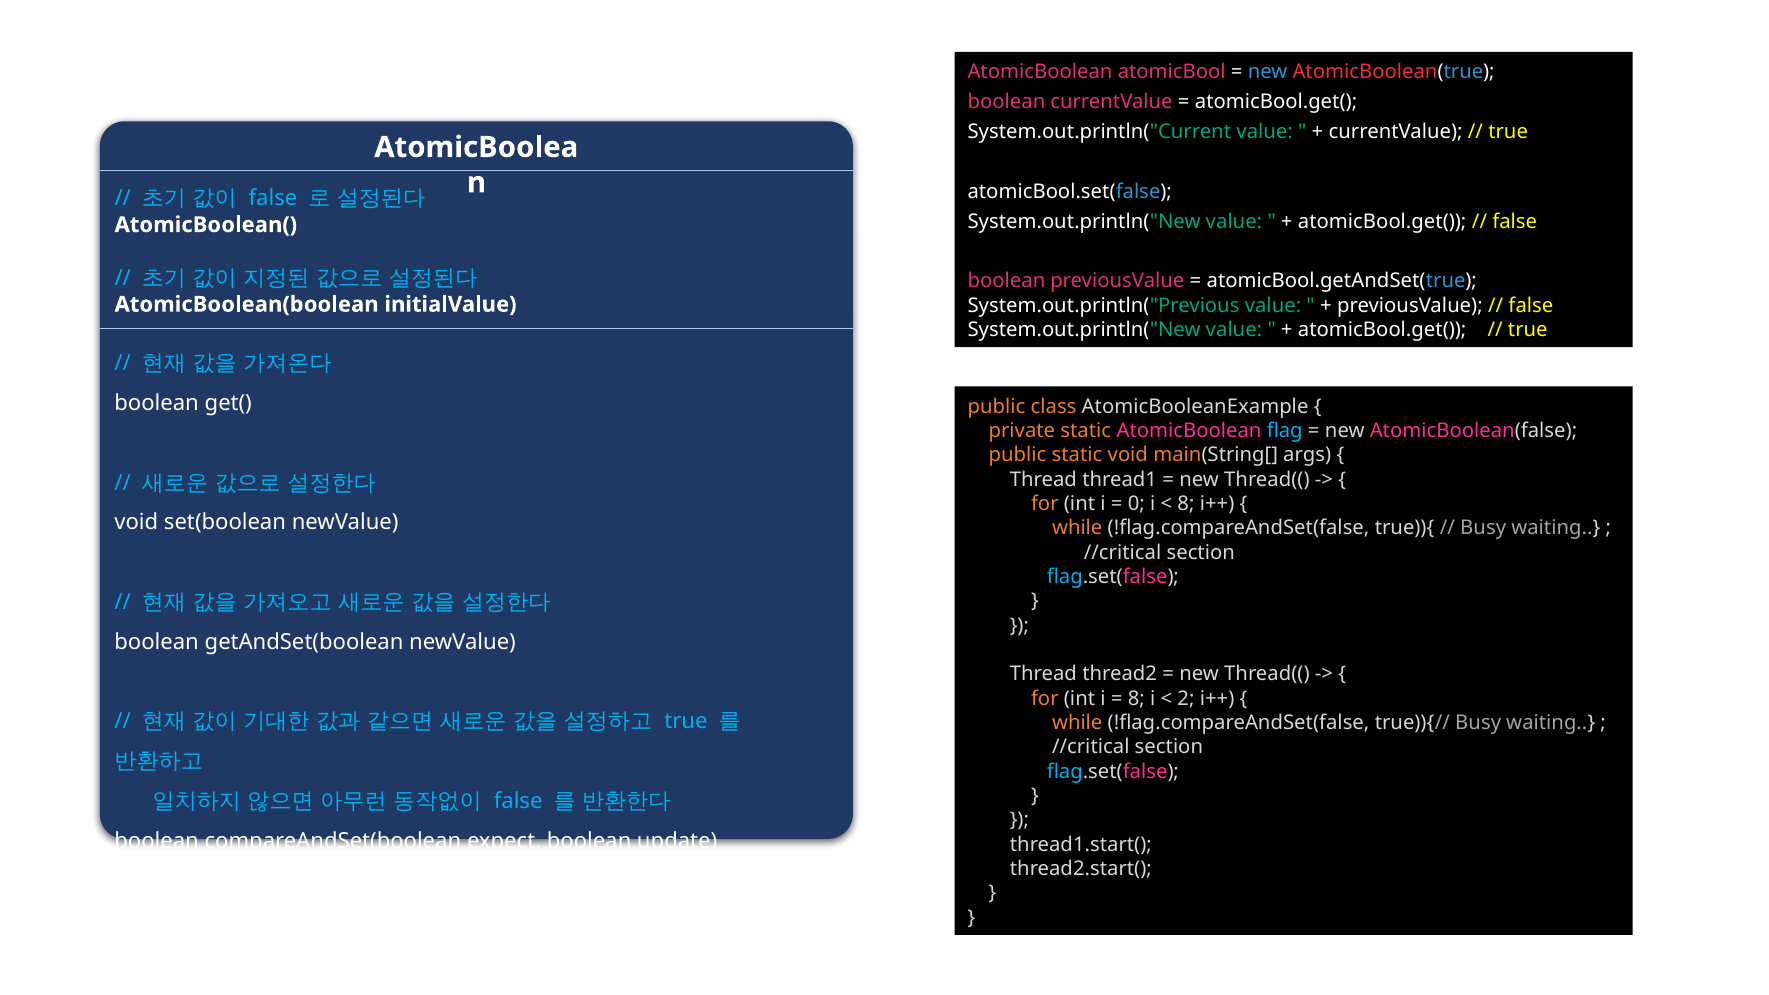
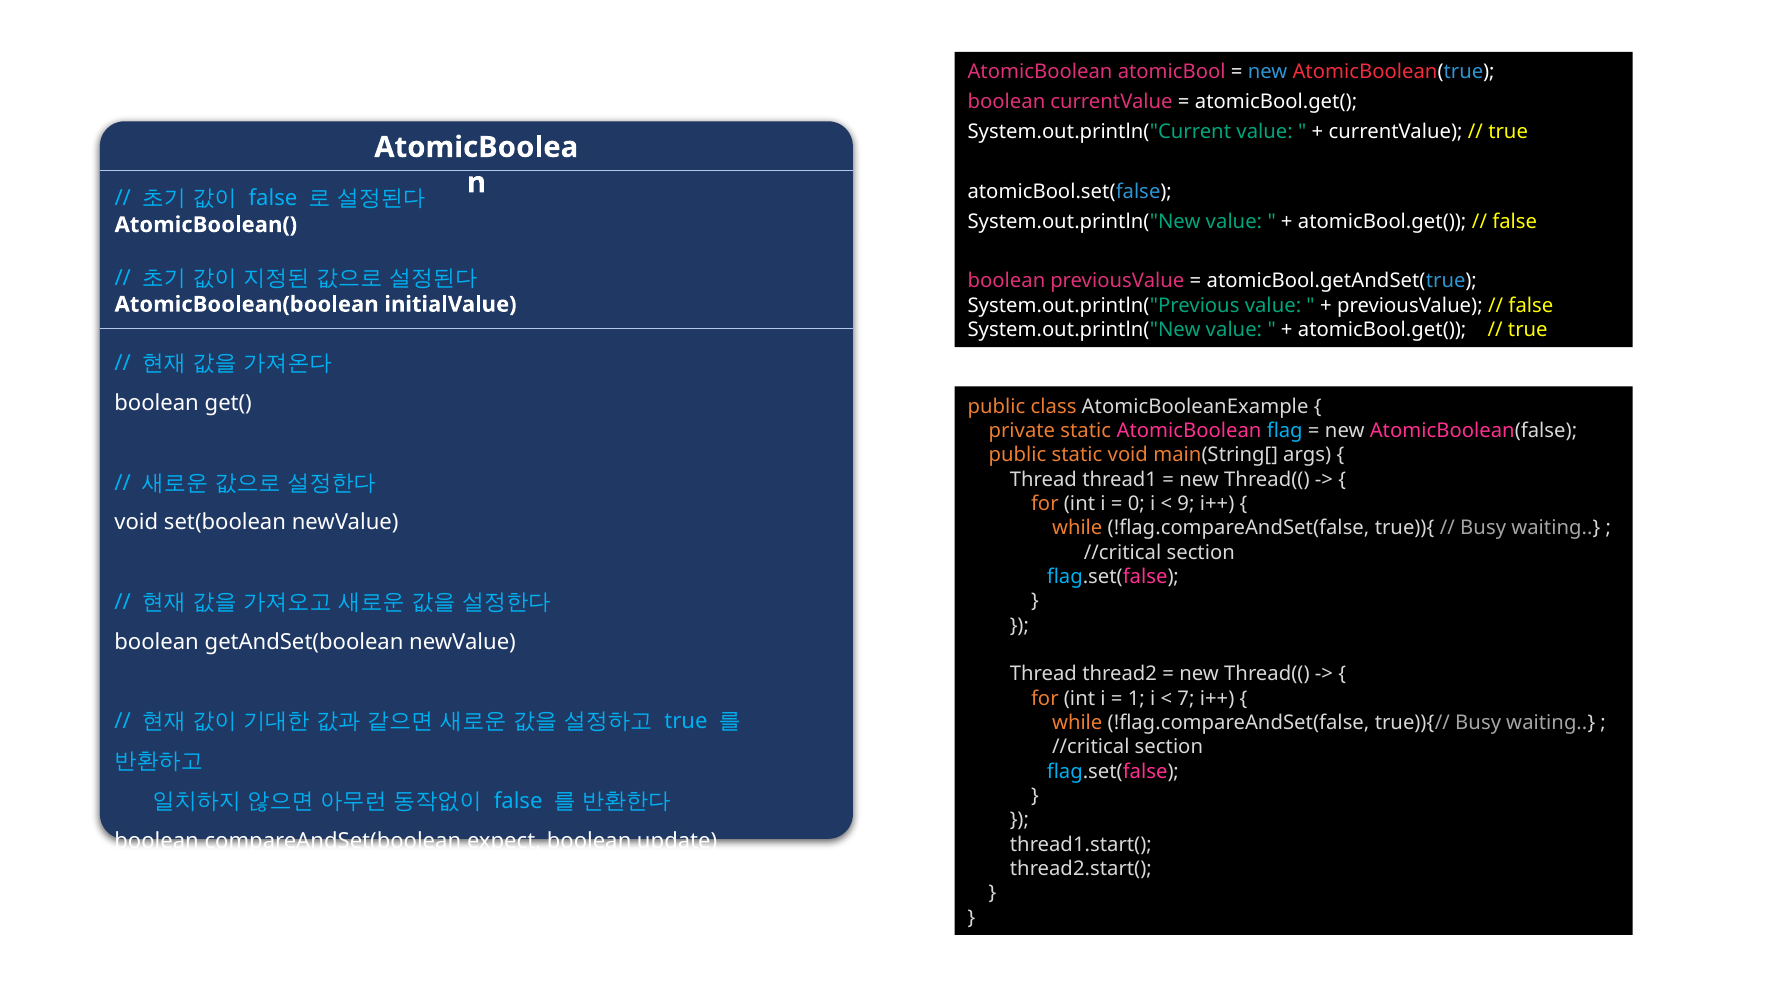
8: 8 -> 9 (1186, 504)
8: 8 -> 1 (1136, 699)
2: 2 -> 7 (1186, 699)
